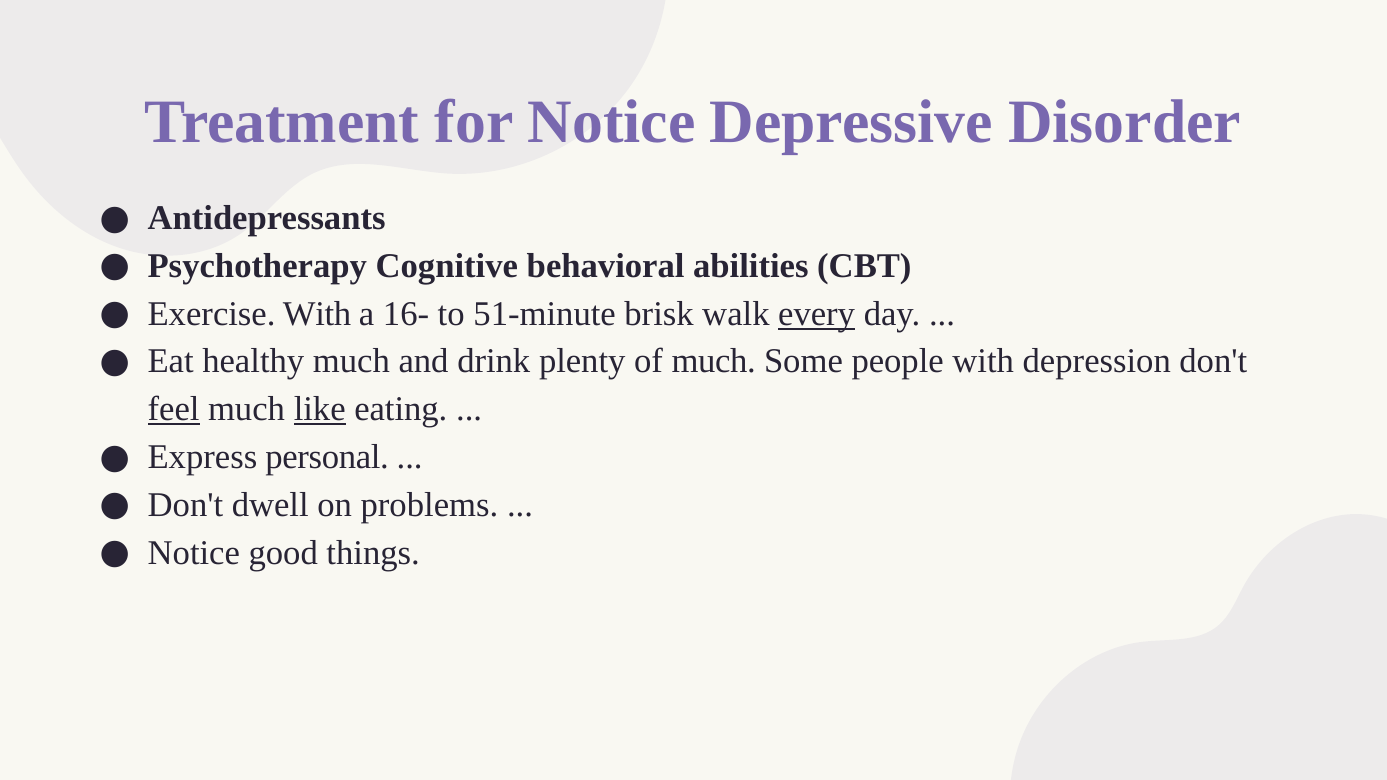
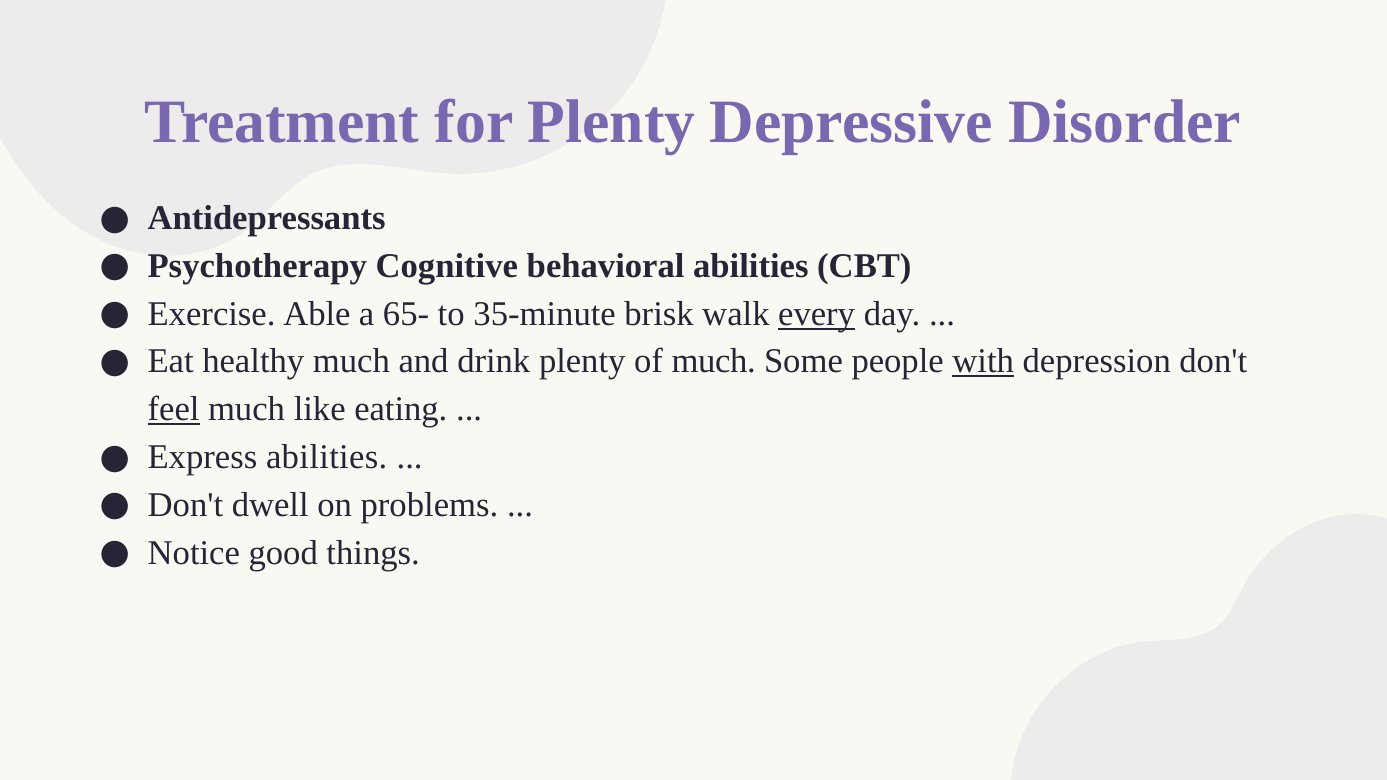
for Notice: Notice -> Plenty (612, 123)
Exercise With: With -> Able (317, 314)
16-: 16- -> 65- (406, 314)
51-minute: 51-minute -> 35-minute (545, 314)
with underline: none -> present (983, 362)
like underline: present -> none (320, 409)
Express personal: personal -> abilities (327, 457)
